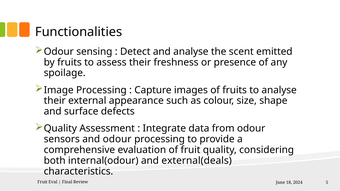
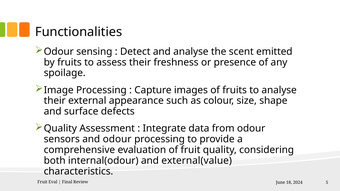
external(deals: external(deals -> external(value (197, 161)
